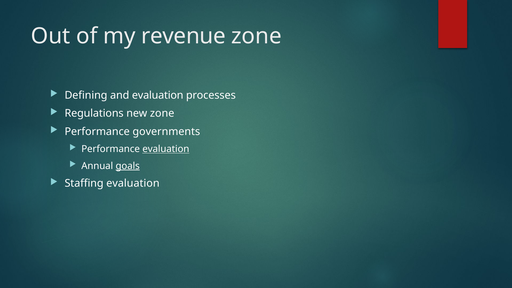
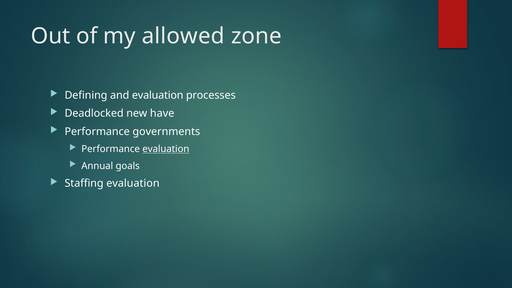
revenue: revenue -> allowed (183, 36)
Regulations: Regulations -> Deadlocked (94, 113)
new zone: zone -> have (162, 113)
goals underline: present -> none (128, 166)
